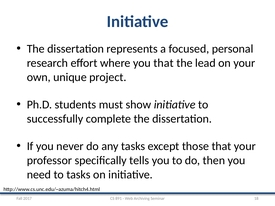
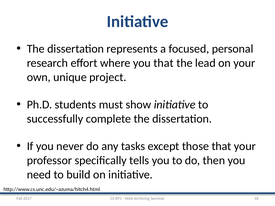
to tasks: tasks -> build (78, 175)
